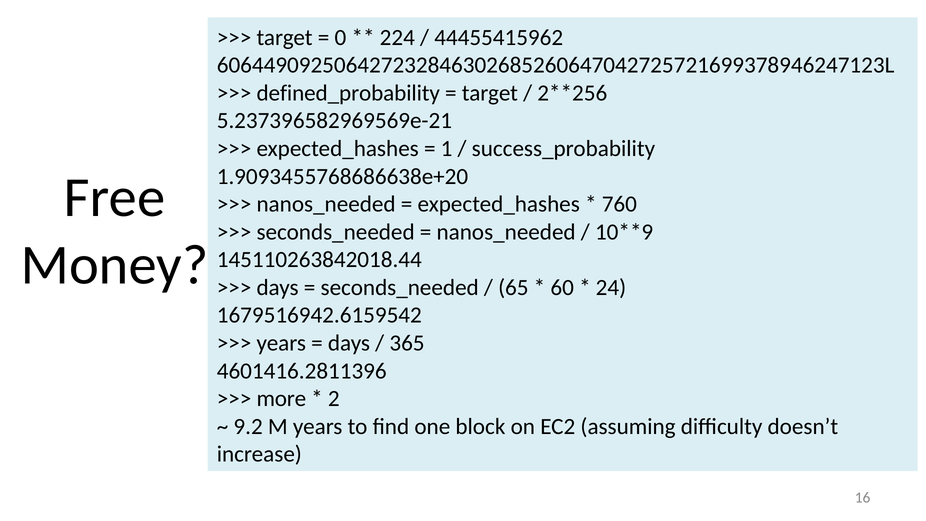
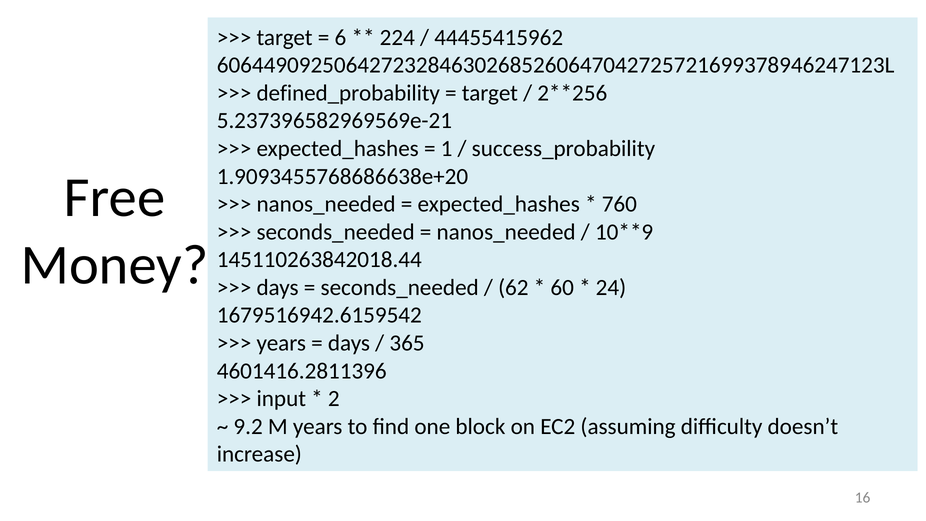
0: 0 -> 6 (340, 37)
65: 65 -> 62 (513, 287)
more: more -> input (281, 399)
